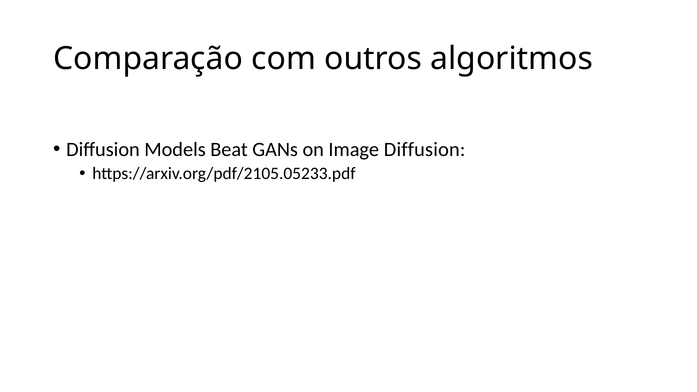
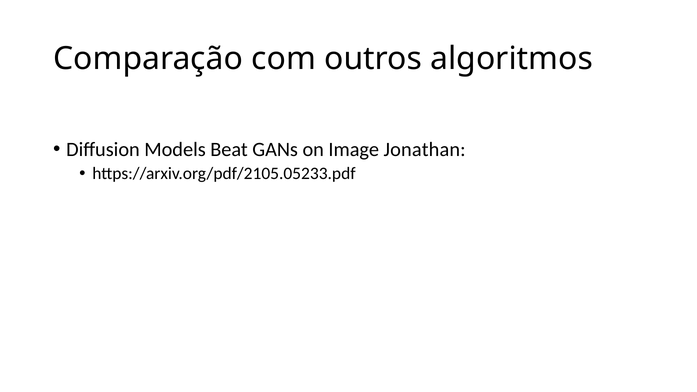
Image Diffusion: Diffusion -> Jonathan (425, 150)
